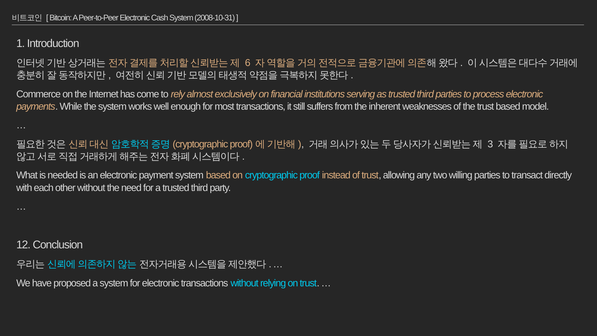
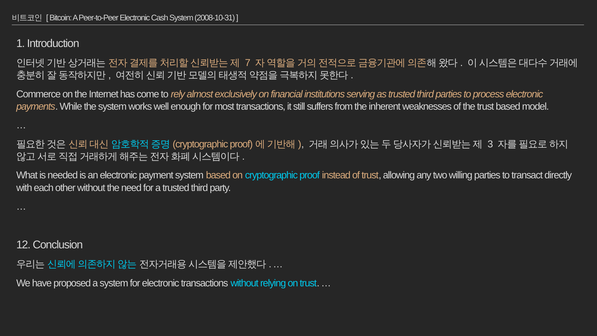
6: 6 -> 7 (248, 63)
